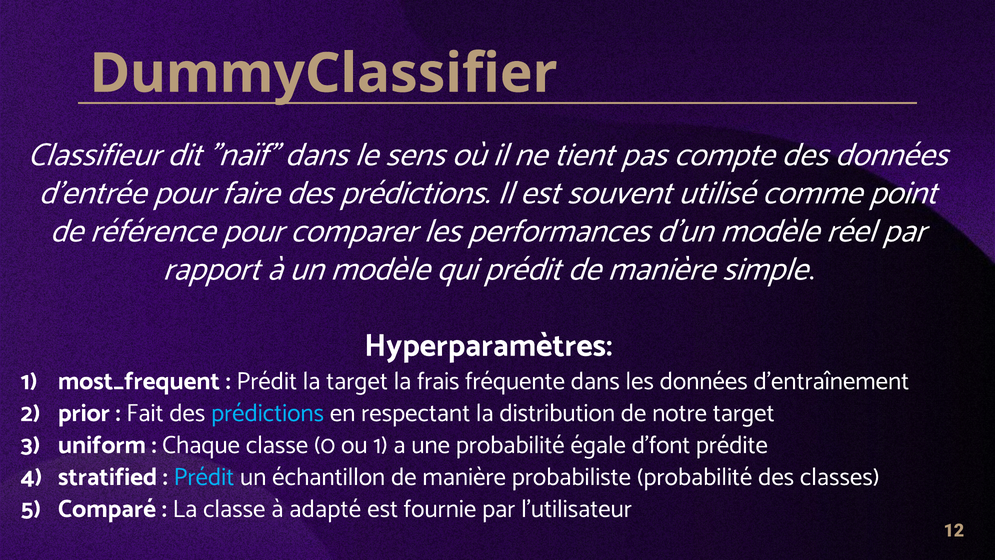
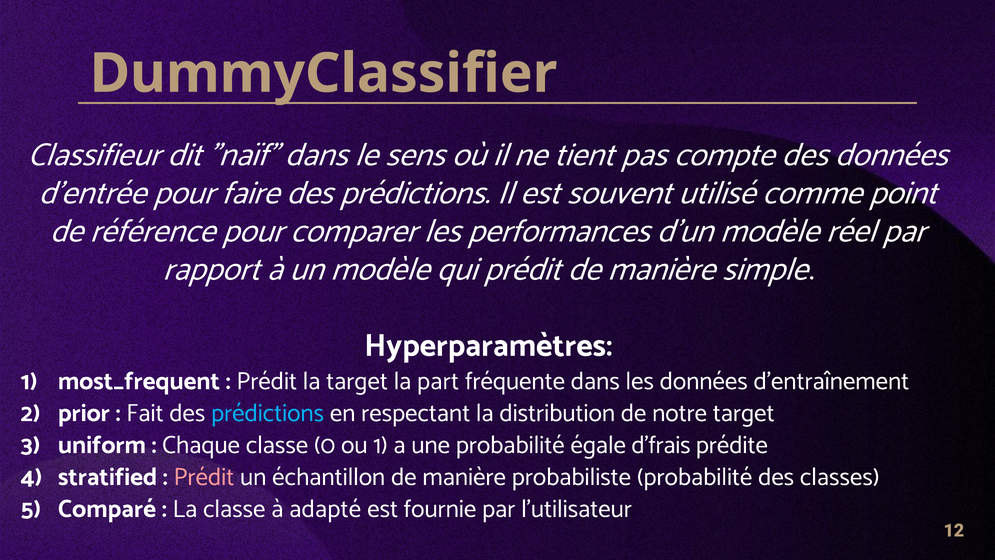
frais: frais -> part (438, 381)
d'font: d'font -> d'frais (661, 445)
Prédit colour: light blue -> pink (204, 477)
